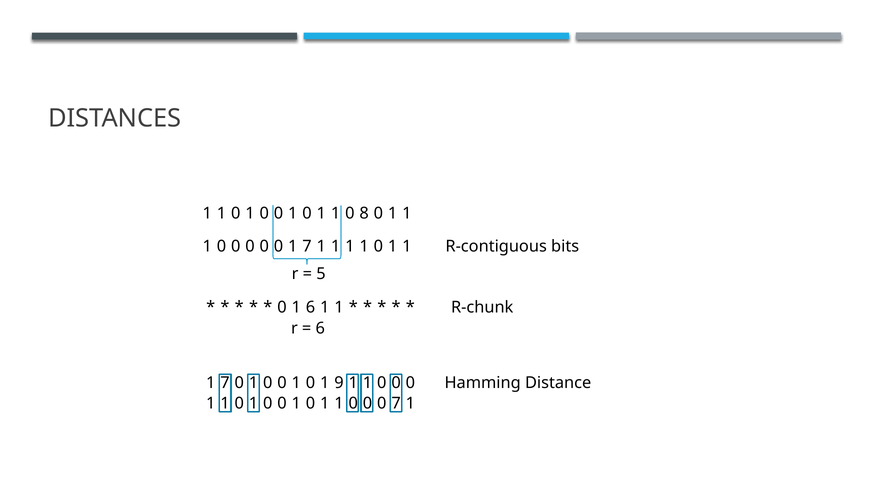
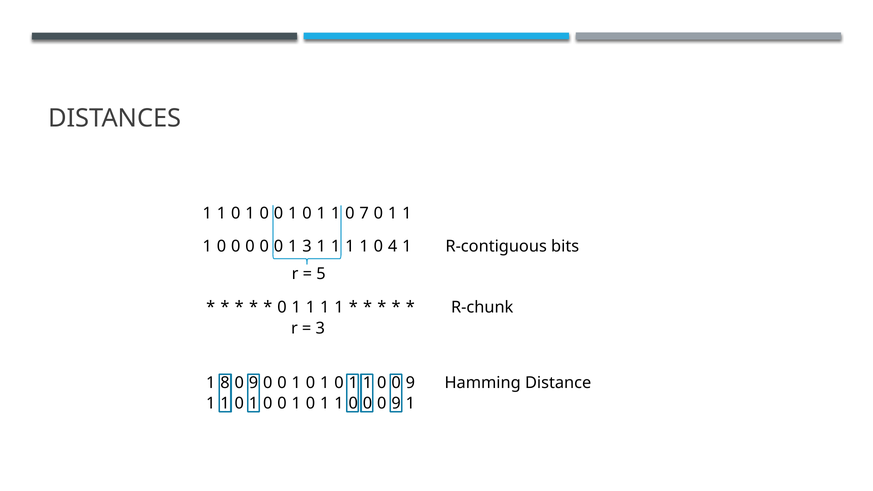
8: 8 -> 7 (364, 213)
0 1 7: 7 -> 3 (307, 246)
1: 1 -> 4 (393, 246)
6: 6 -> 1 (311, 307)
6: 6 -> 3 (320, 328)
7: 7 -> 8 (225, 383)
1: 1 -> 9 (253, 383)
9: 9 -> 0 (339, 383)
0: 0 -> 9 (410, 383)
0 0 0 7: 7 -> 9 (396, 403)
